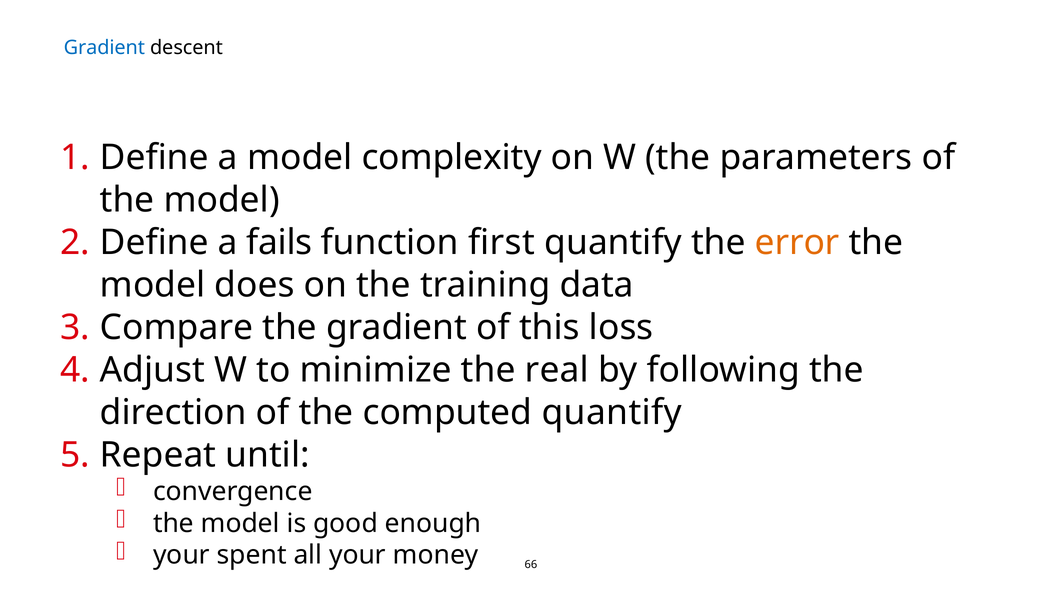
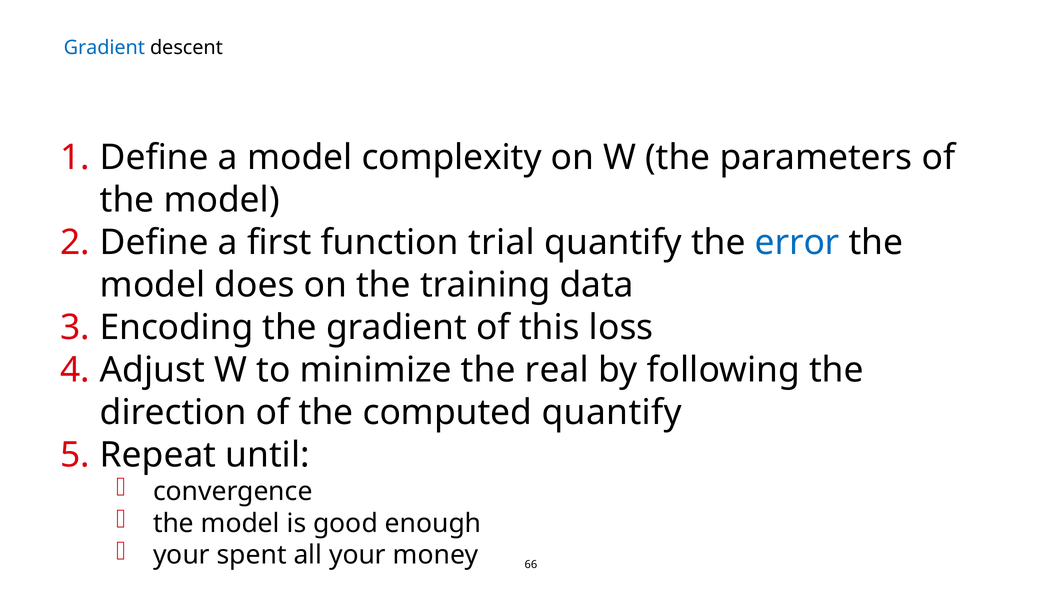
fails: fails -> first (279, 243)
first: first -> trial (501, 243)
error colour: orange -> blue (797, 243)
Compare: Compare -> Encoding (177, 328)
